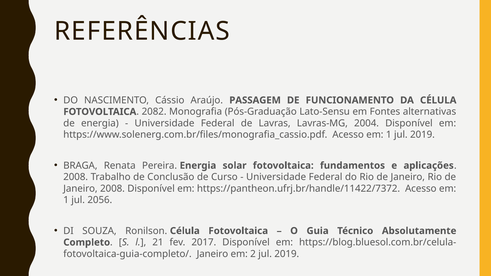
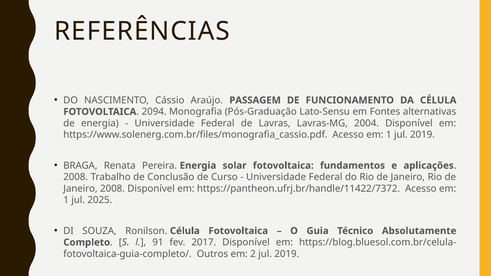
2082: 2082 -> 2094 (154, 112)
2056: 2056 -> 2025 (100, 200)
21: 21 -> 91 (158, 243)
Janeiro: Janeiro -> Outros (212, 254)
